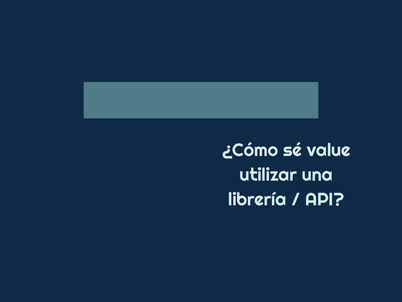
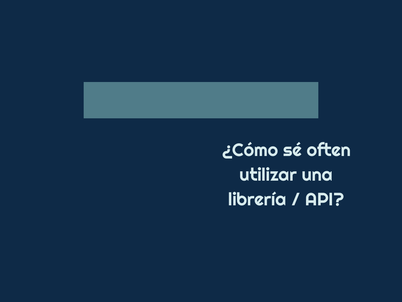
value: value -> often (329, 150)
